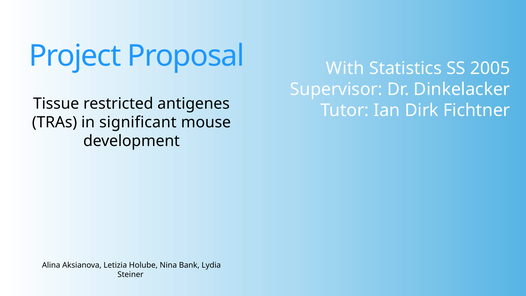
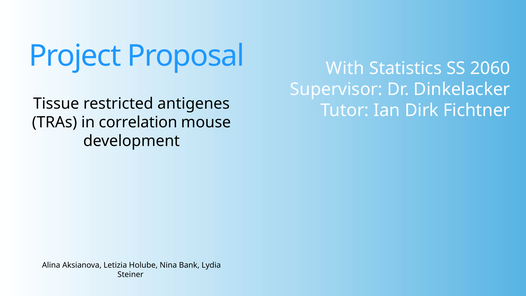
2005: 2005 -> 2060 (490, 68)
significant: significant -> correlation (138, 122)
